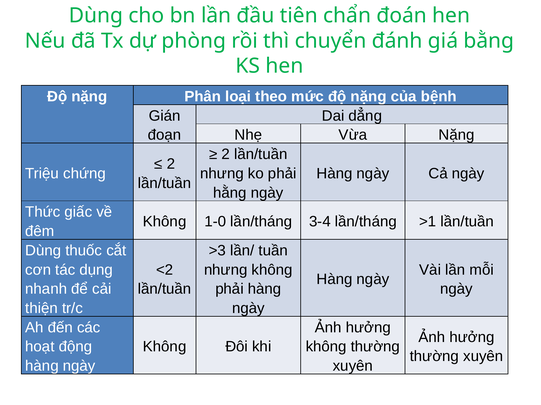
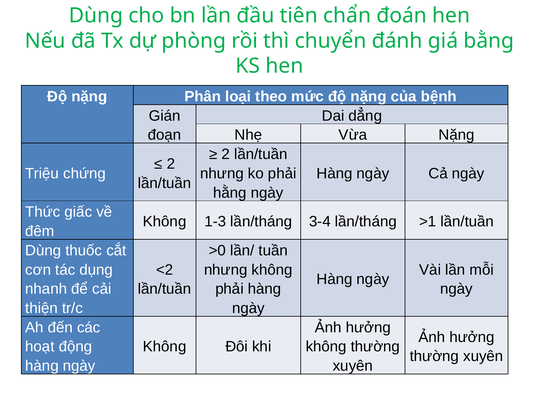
1-0: 1-0 -> 1-3 (215, 222)
>3: >3 -> >0 (217, 251)
